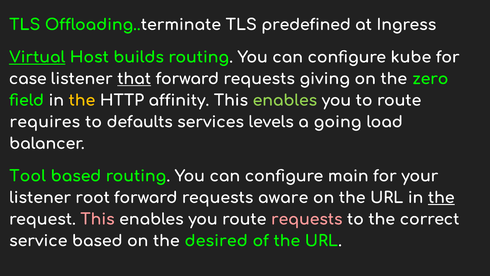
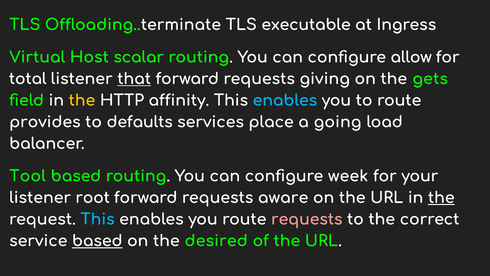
predefined: predefined -> executable (306, 25)
Virtual underline: present -> none (37, 57)
builds: builds -> scalar (139, 57)
kube: kube -> allow (411, 57)
case: case -> total (28, 79)
zero: zero -> gets (430, 79)
enables colour: light green -> light blue (285, 100)
requires: requires -> provides (45, 122)
levels: levels -> place (271, 122)
main: main -> week (348, 176)
This colour: pink -> light blue (97, 219)
based underline: none -> present (97, 241)
